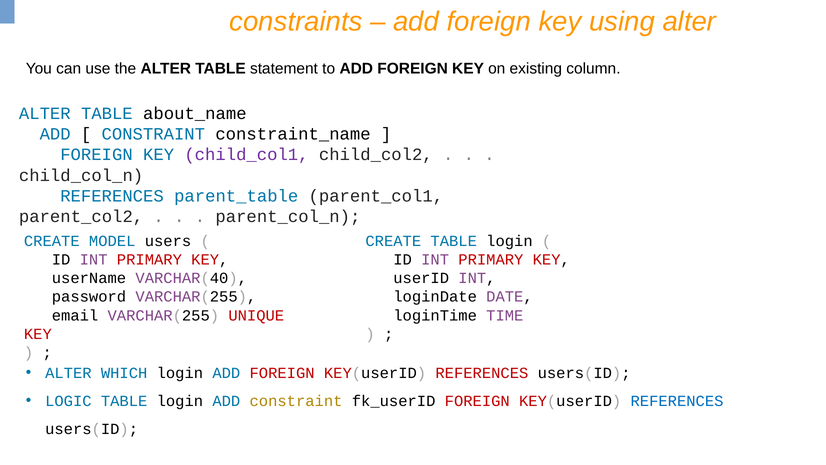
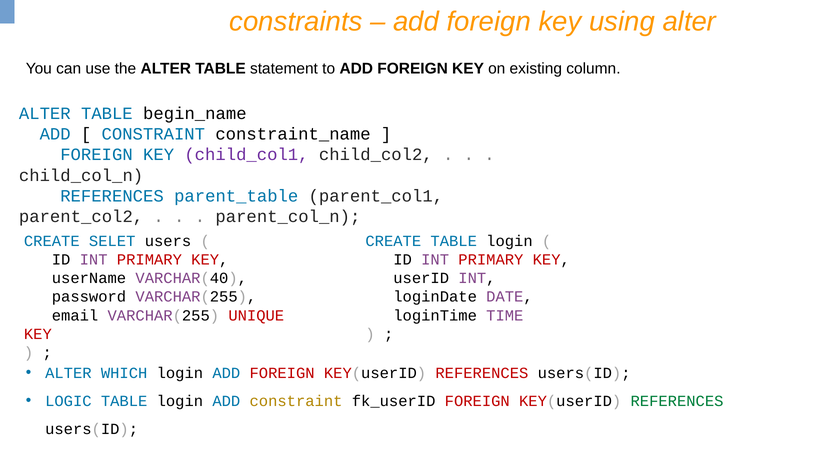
about_name: about_name -> begin_name (195, 113)
MODEL: MODEL -> SELET (112, 241)
REFERENCES colour: blue -> green (677, 401)
